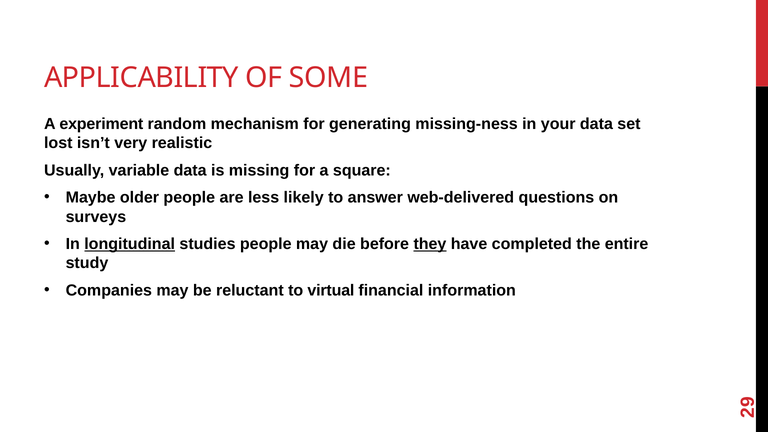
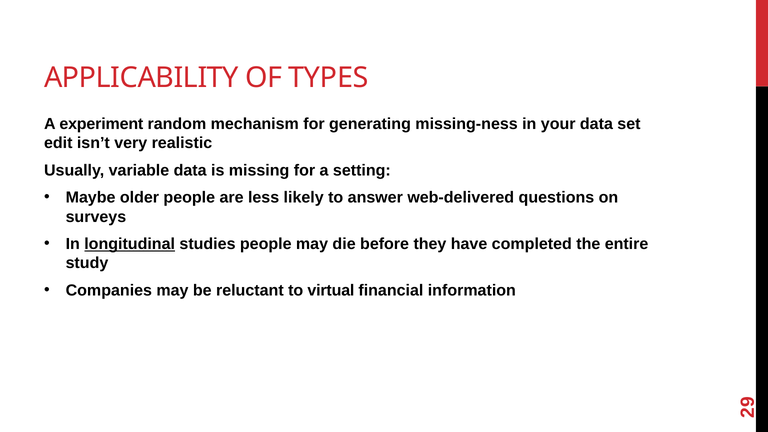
SOME: SOME -> TYPES (328, 78)
lost: lost -> edit (58, 143)
square: square -> setting (362, 170)
they underline: present -> none (430, 244)
